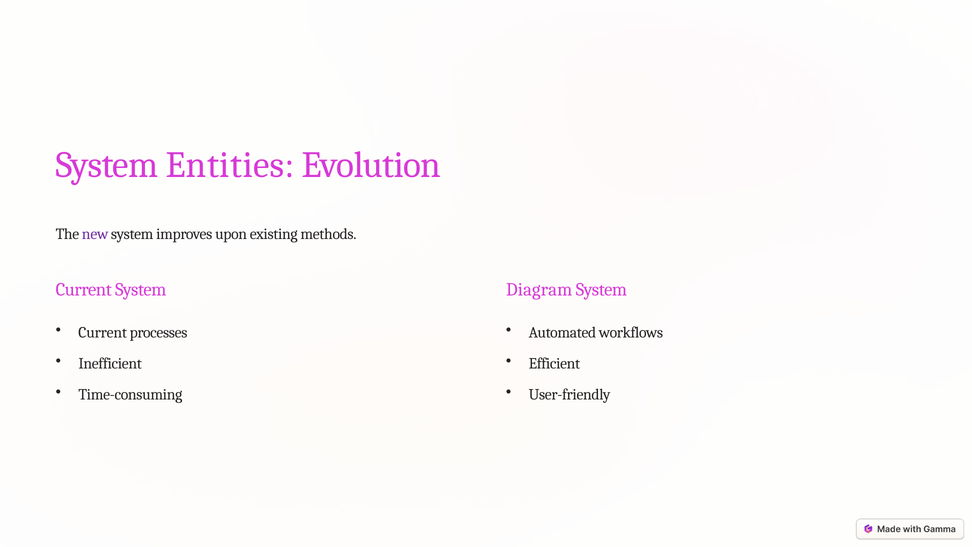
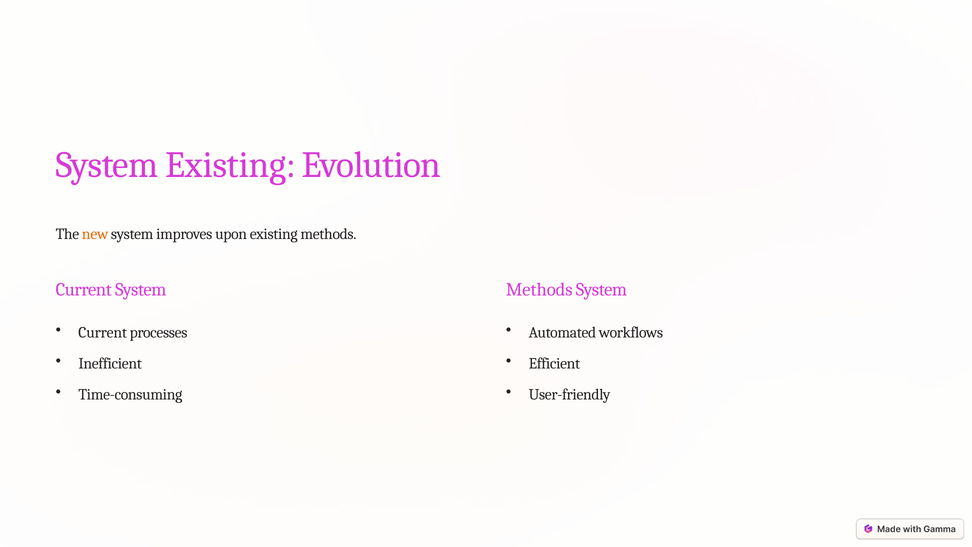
System Entities: Entities -> Existing (230, 165)
new colour: purple -> orange (95, 234)
Diagram: Diagram -> Methods (539, 289)
